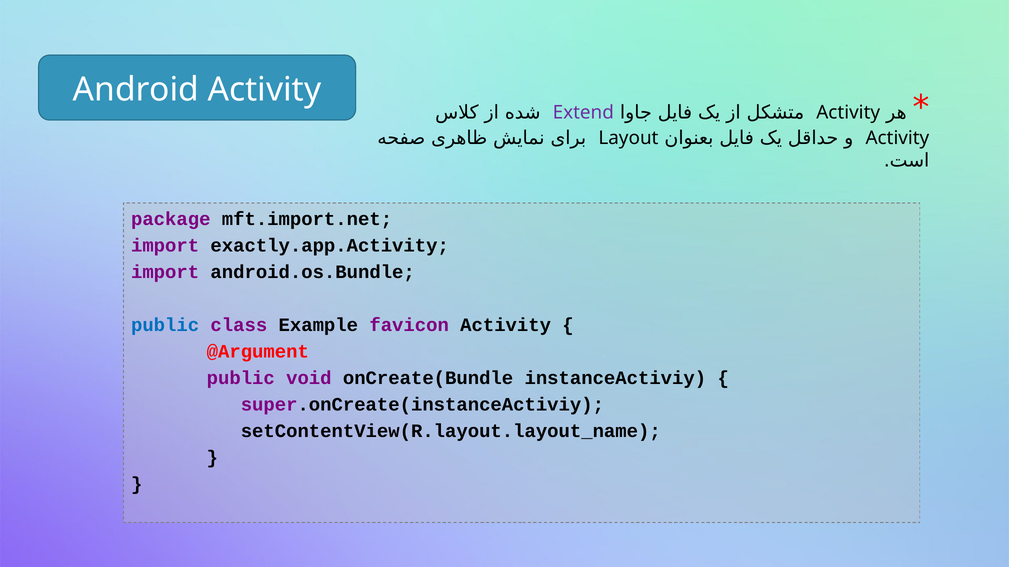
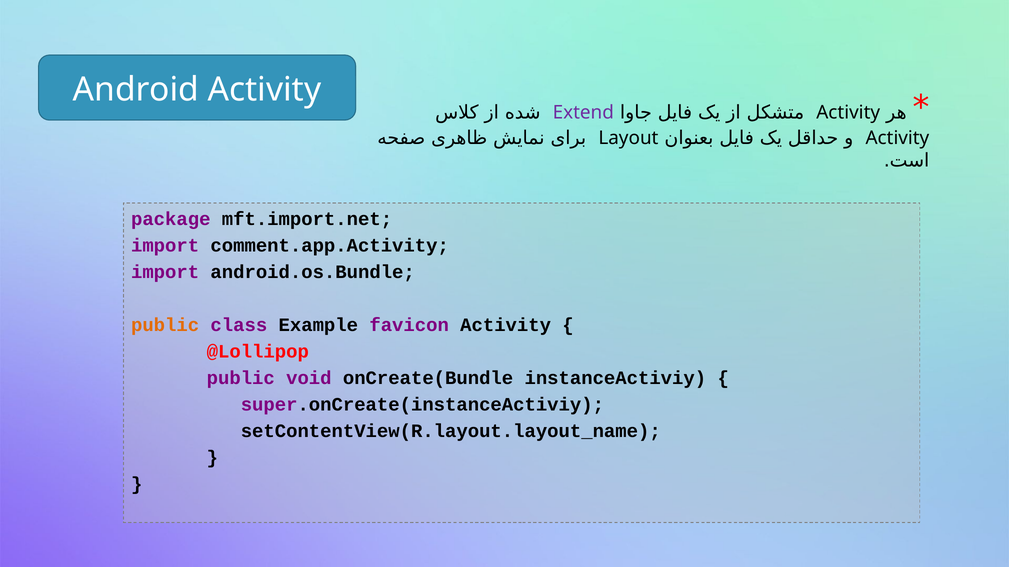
exactly.app.Activity: exactly.app.Activity -> comment.app.Activity (330, 246)
public colour: blue -> orange (165, 325)
@Argument: @Argument -> @Lollipop (258, 352)
